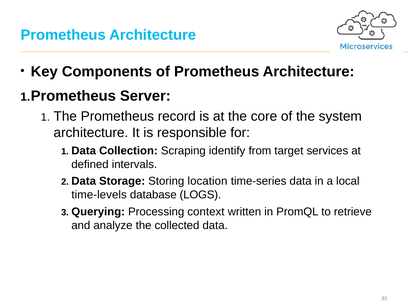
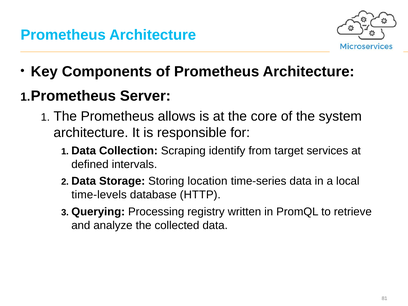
record: record -> allows (177, 116)
LOGS: LOGS -> HTTP (200, 195)
context: context -> registry (206, 212)
